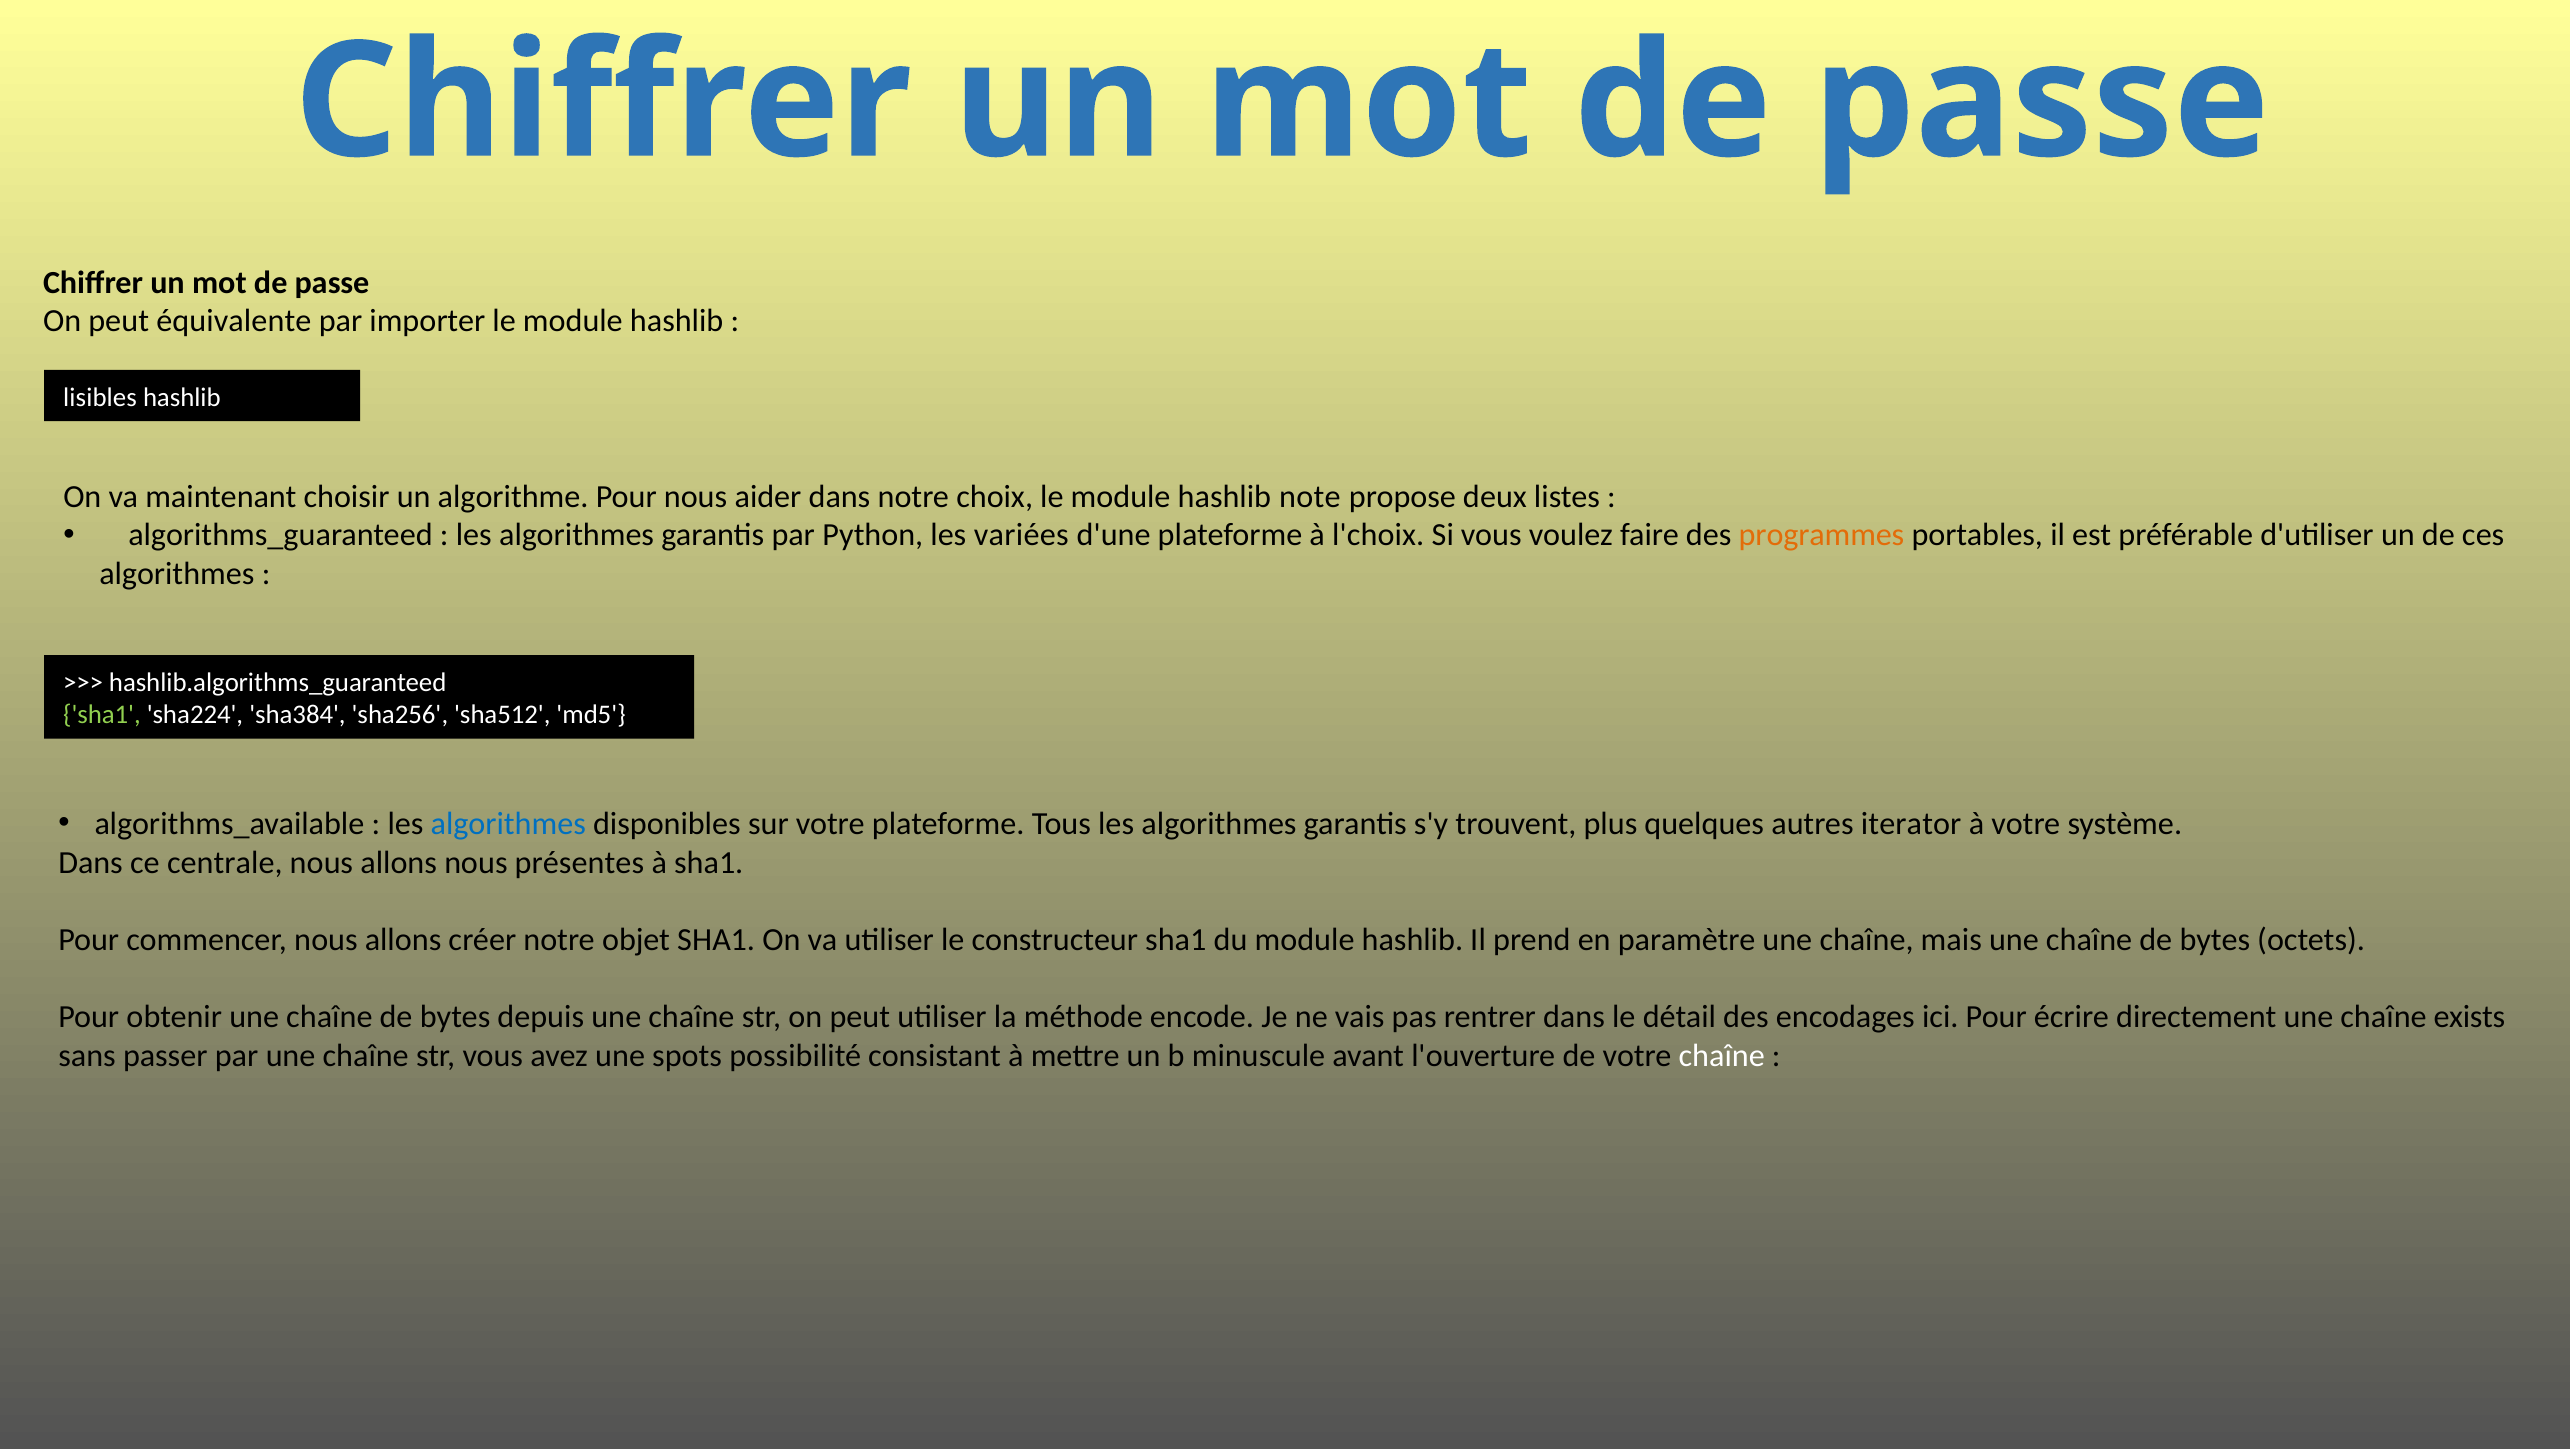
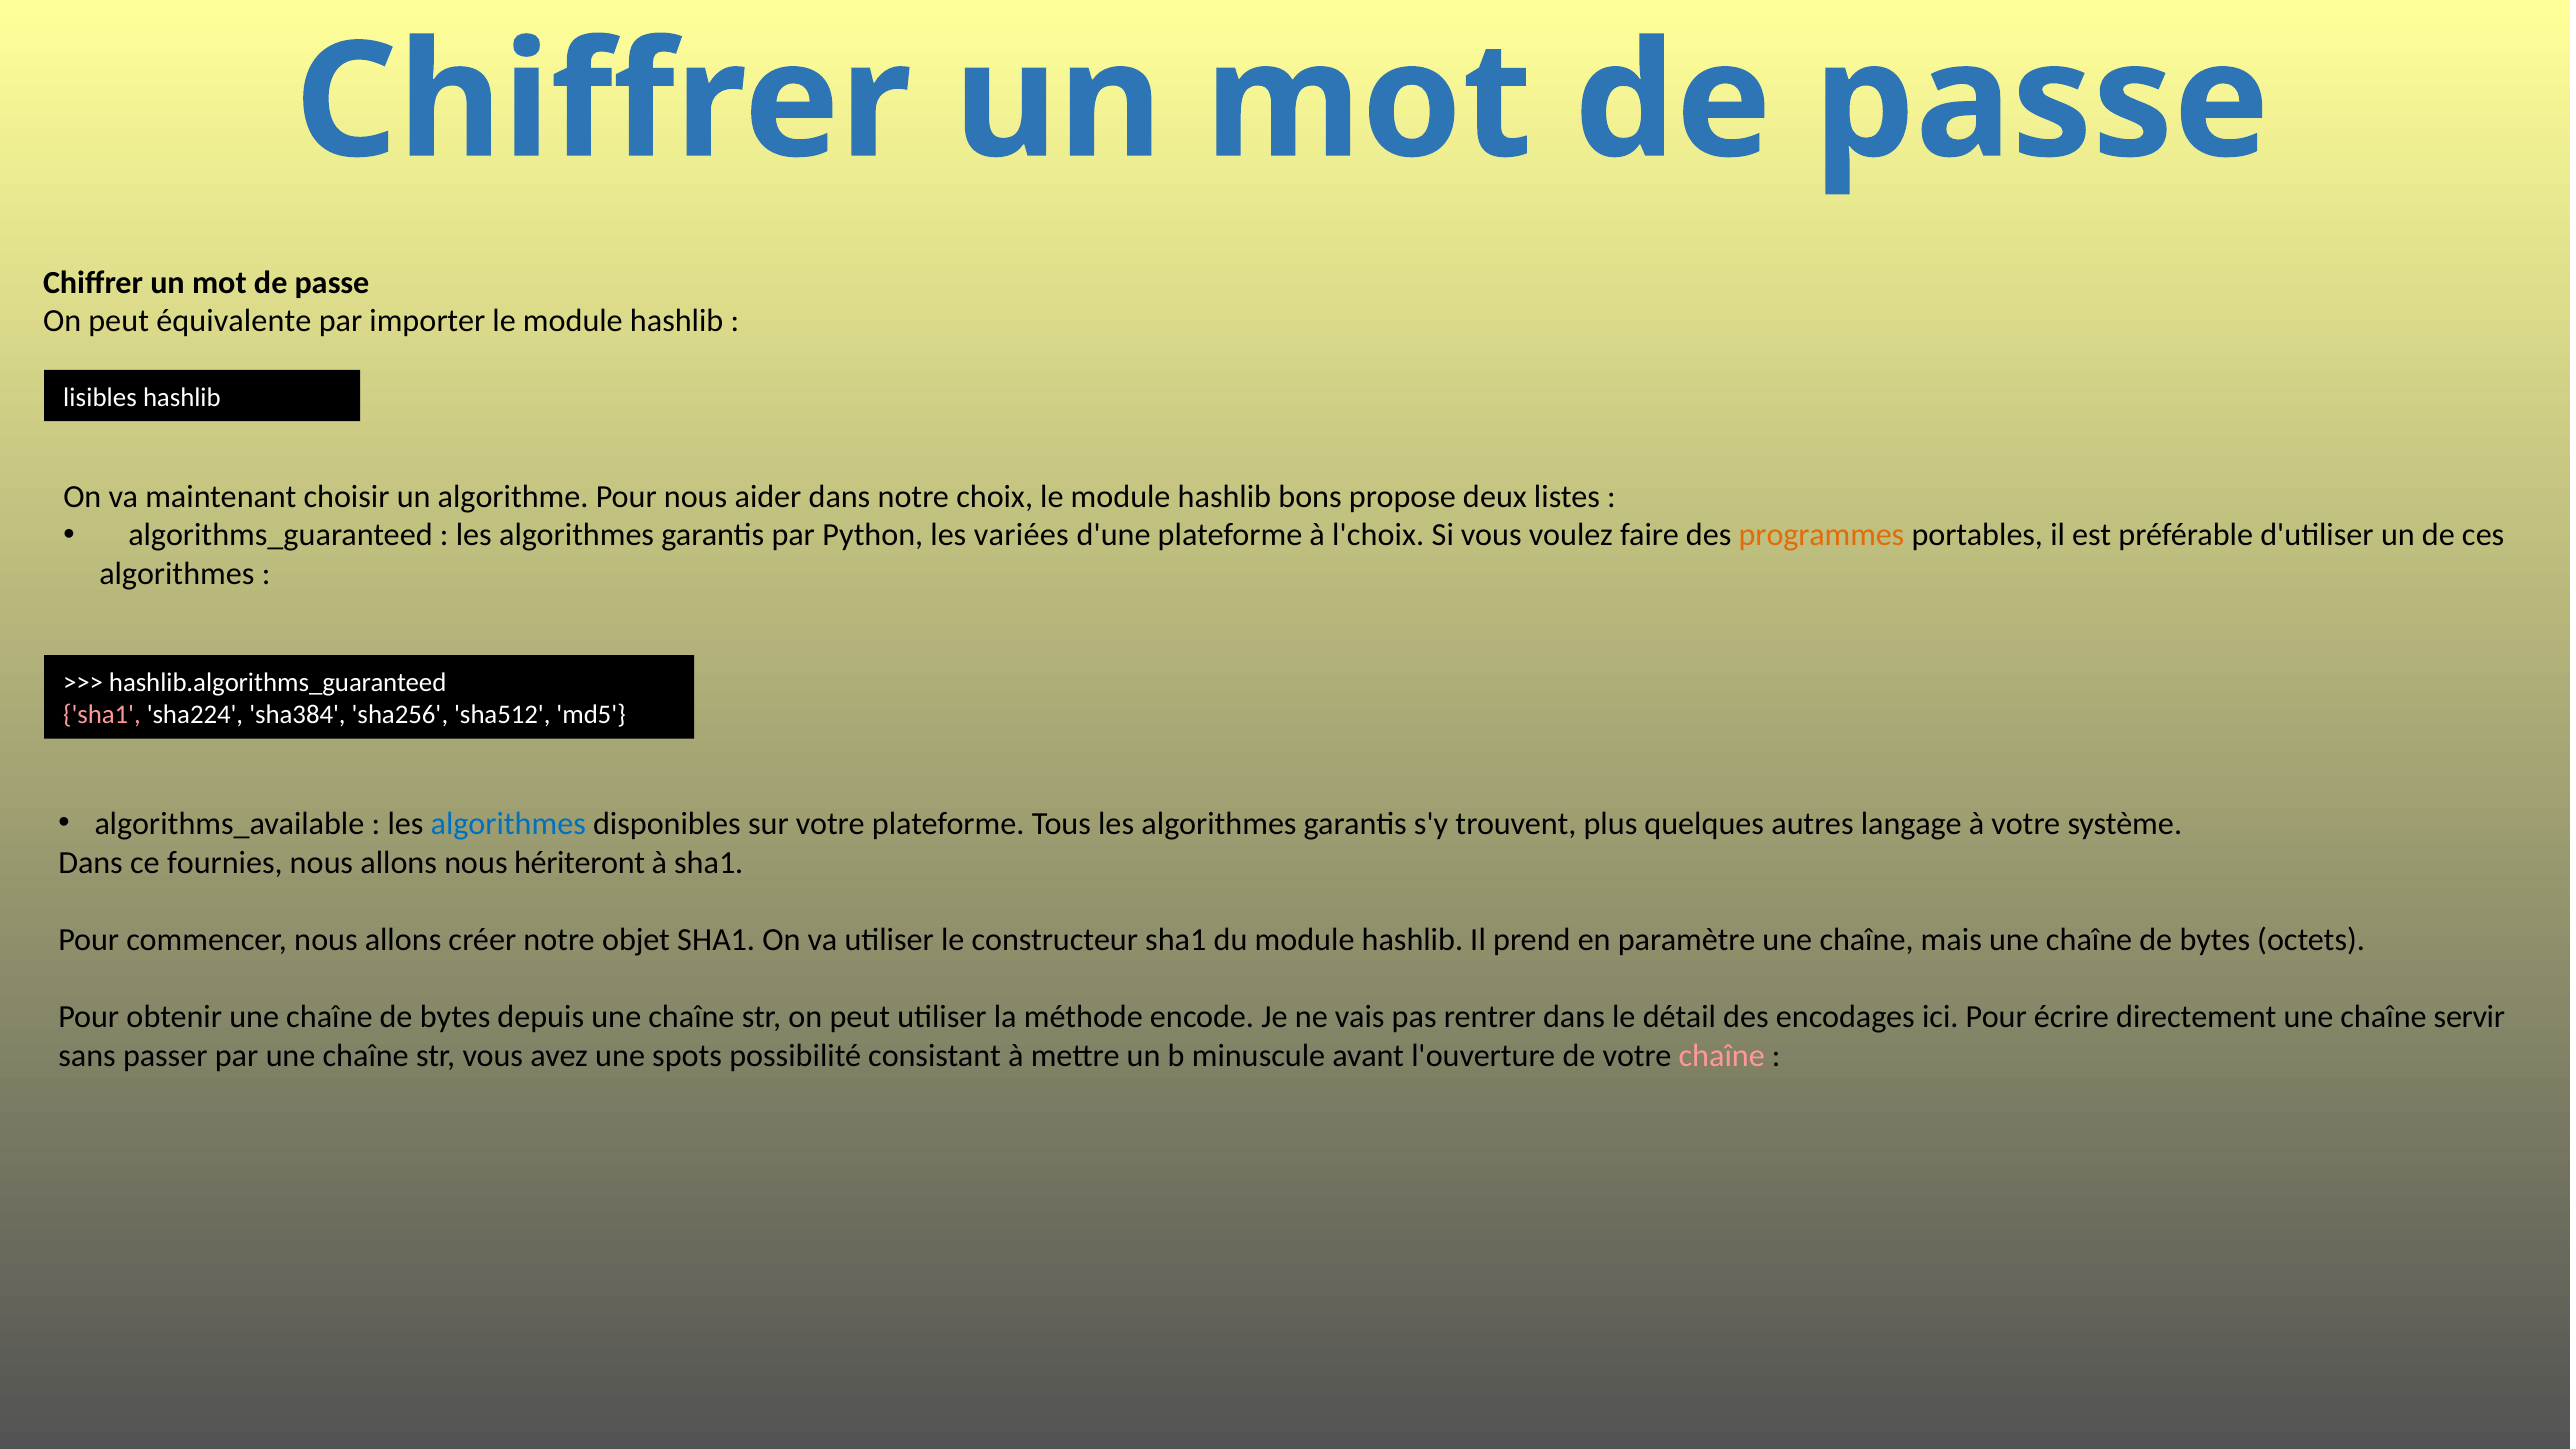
note: note -> bons (1310, 496)
sha1 colour: light green -> pink (102, 715)
iterator: iterator -> langage (1911, 824)
centrale: centrale -> fournies (225, 863)
présentes: présentes -> hériteront (580, 863)
exists: exists -> servir (2469, 1017)
chaîne colour: white -> pink (1722, 1056)
